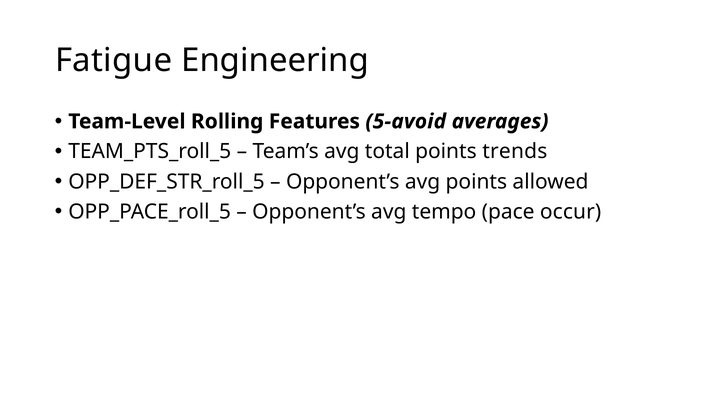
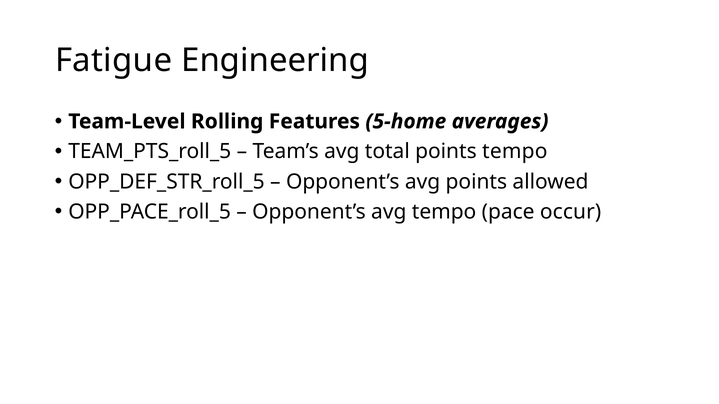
5-avoid: 5-avoid -> 5-home (406, 122)
points trends: trends -> tempo (515, 152)
